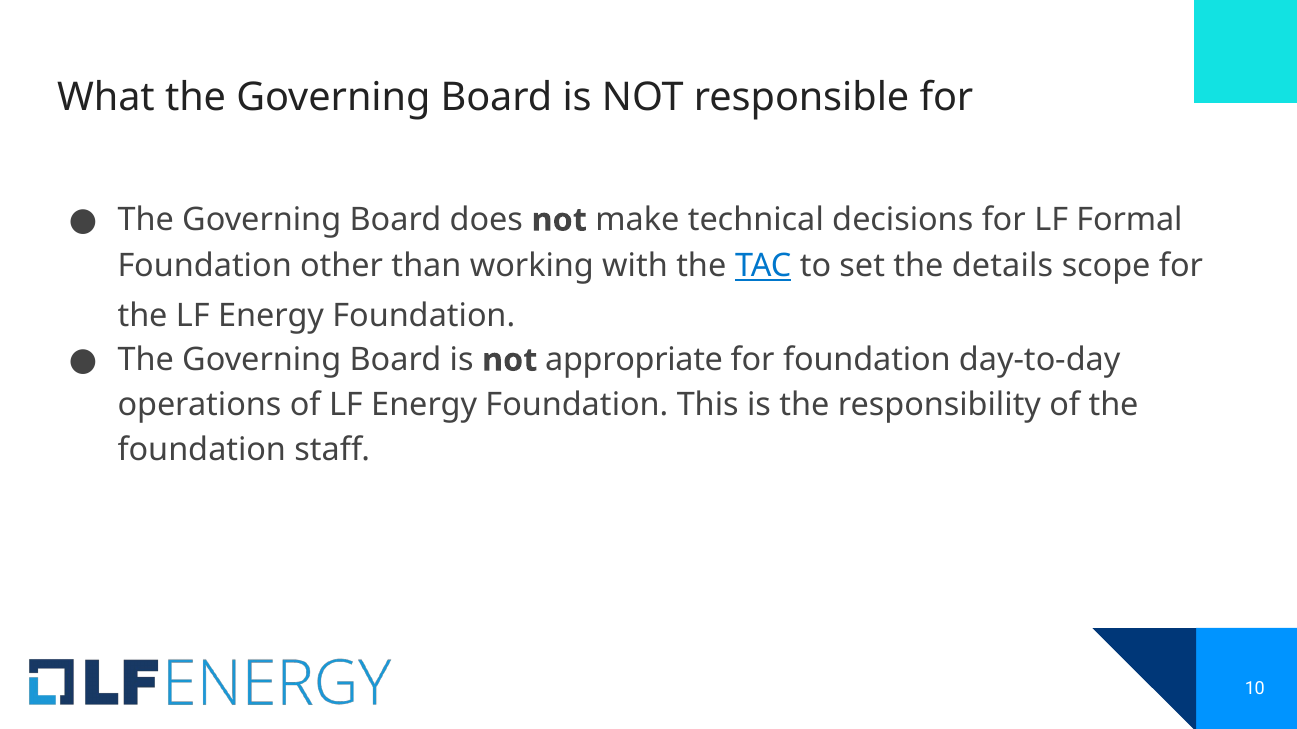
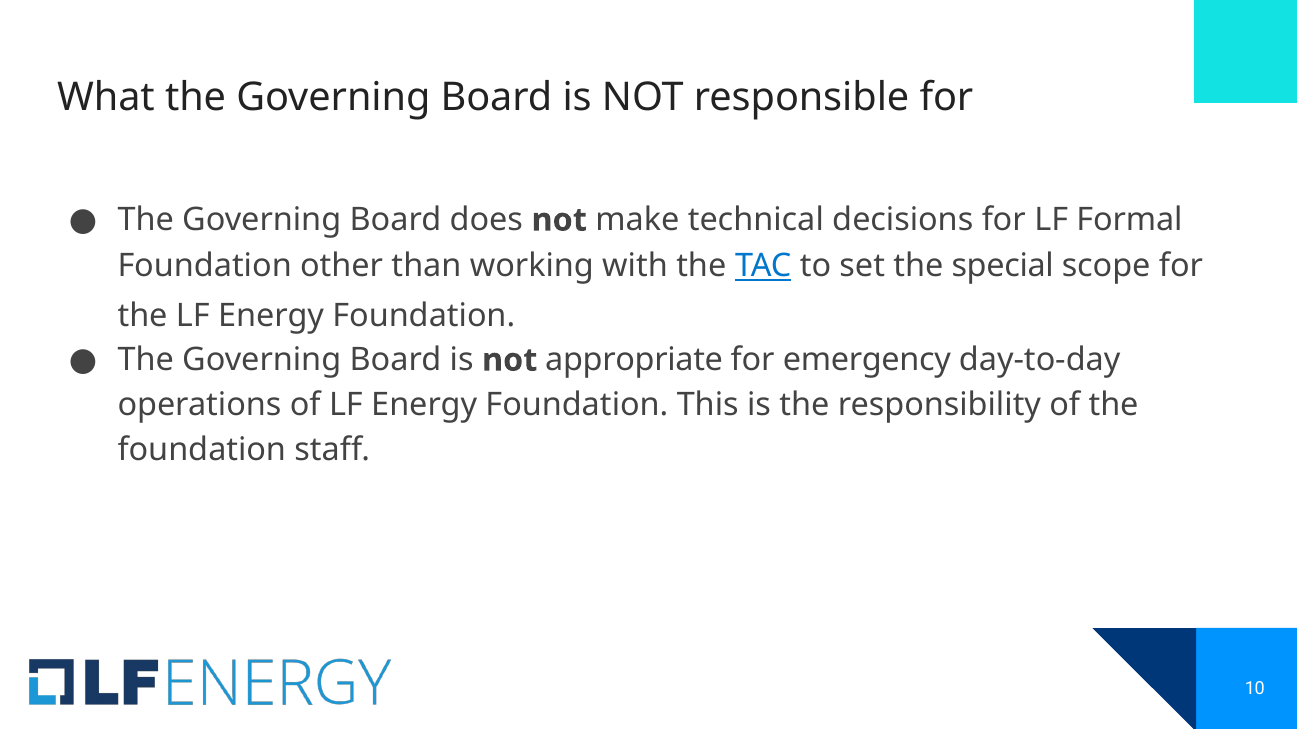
details: details -> special (1003, 266)
for foundation: foundation -> emergency (867, 360)
